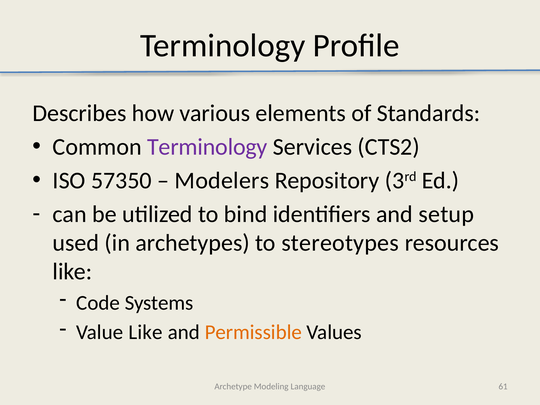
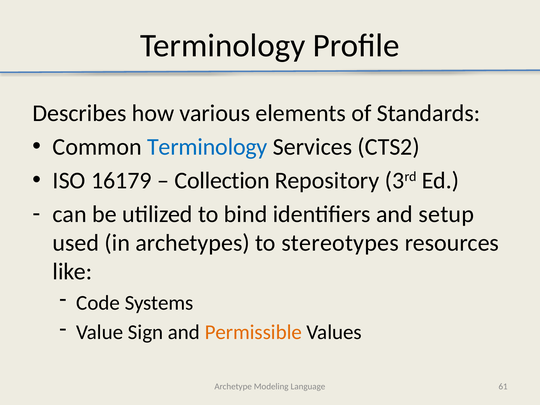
Terminology colour: purple -> blue (207, 147)
57350: 57350 -> 16179 (121, 181)
Modelers: Modelers -> Collection (222, 181)
Value Like: Like -> Sign (146, 332)
